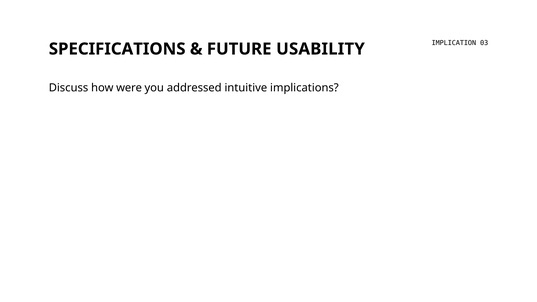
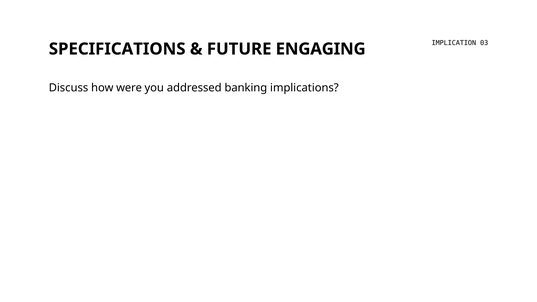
USABILITY: USABILITY -> ENGAGING (321, 49)
intuitive: intuitive -> banking (246, 88)
